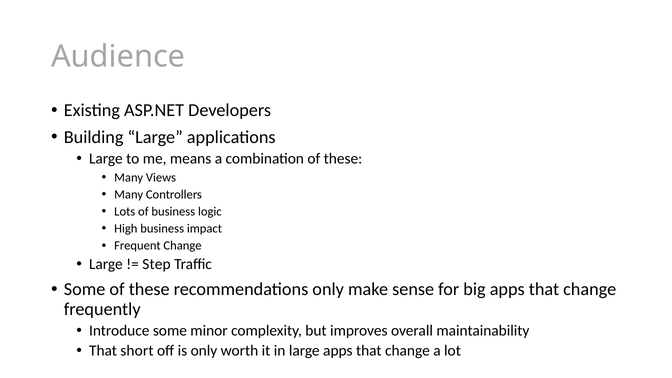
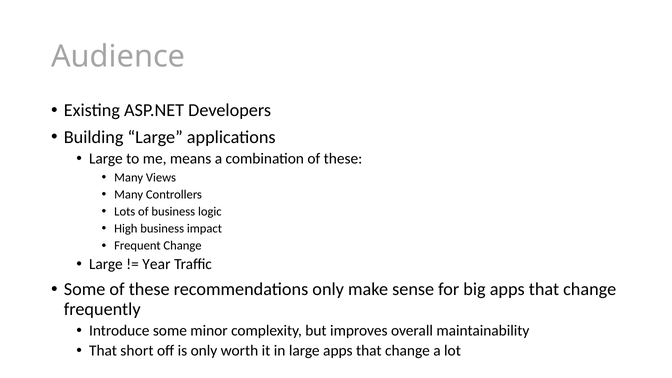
Step: Step -> Year (156, 264)
